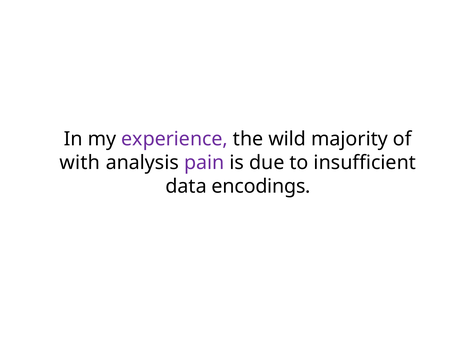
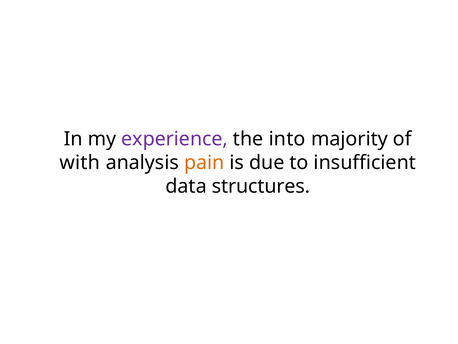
wild: wild -> into (287, 139)
pain colour: purple -> orange (204, 162)
encodings: encodings -> structures (261, 186)
